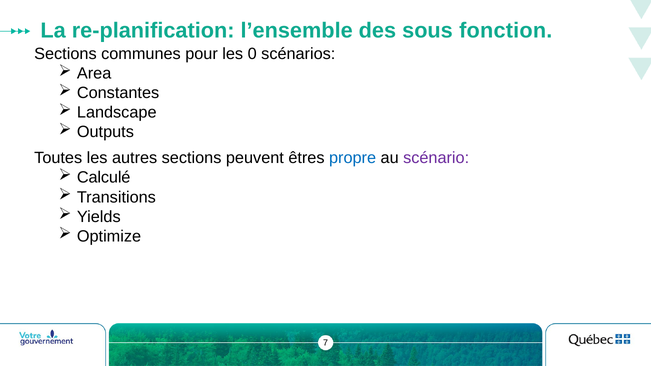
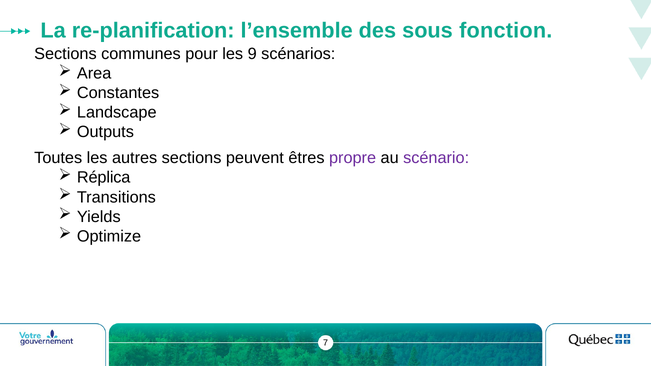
0: 0 -> 9 (252, 54)
propre colour: blue -> purple (353, 158)
Calculé: Calculé -> Réplica (104, 178)
